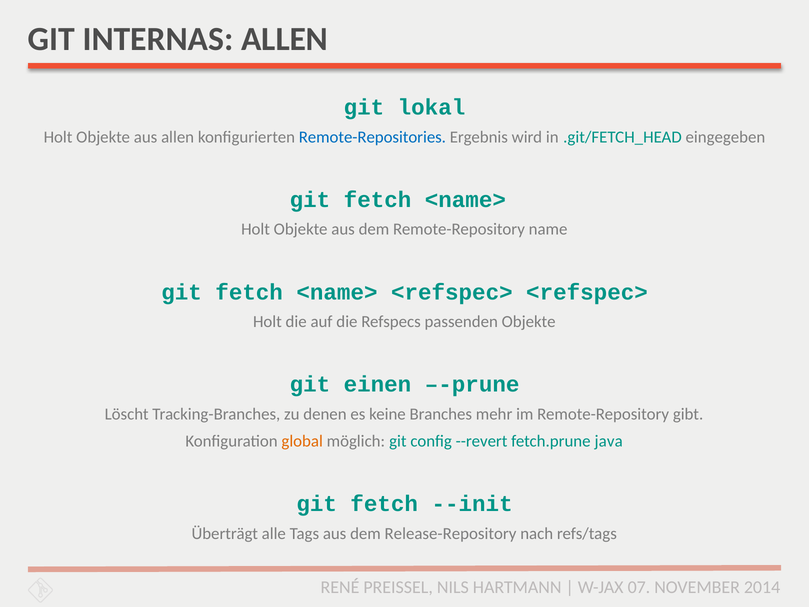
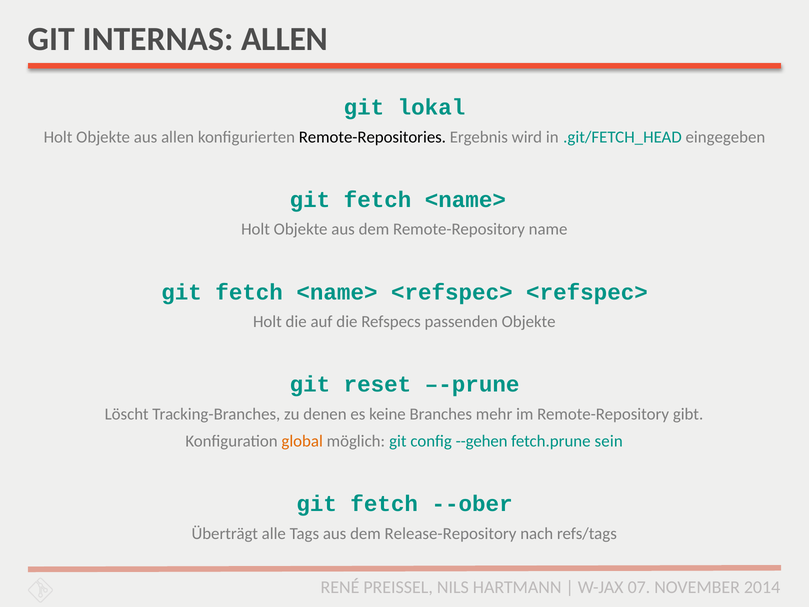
Remote-Repositories colour: blue -> black (372, 137)
einen: einen -> reset (377, 384)
--revert: --revert -> --gehen (482, 441)
java: java -> sein (609, 441)
--init: --init -> --ober (472, 504)
